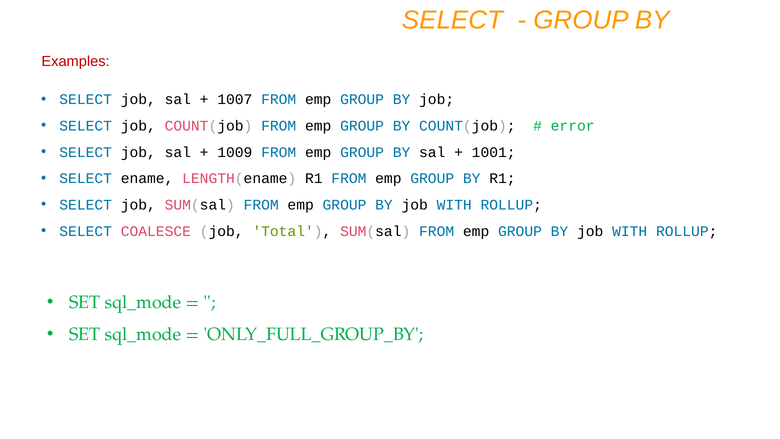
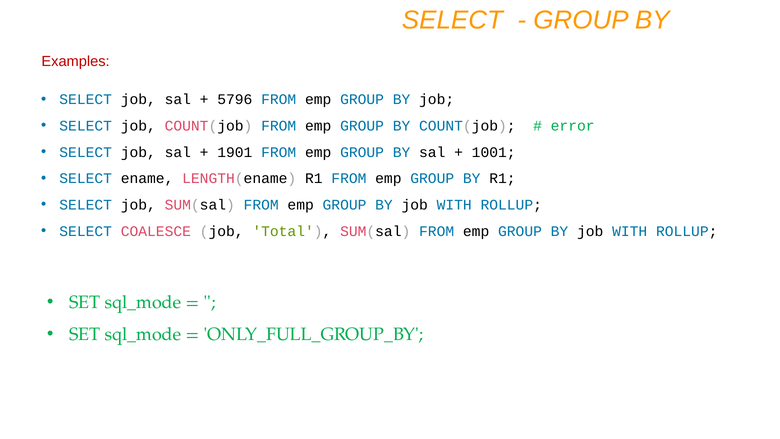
1007: 1007 -> 5796 (235, 99)
1009: 1009 -> 1901 (235, 152)
